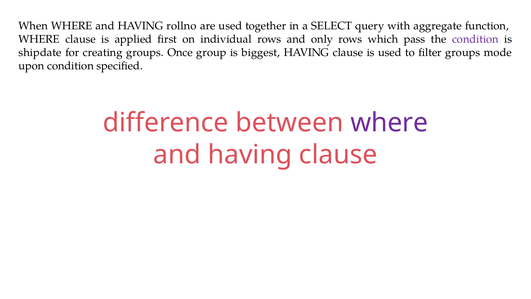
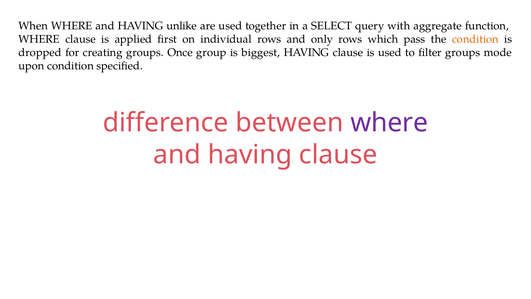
rollno: rollno -> unlike (182, 26)
condition colour: purple -> orange (475, 39)
shipdate: shipdate -> dropped (40, 52)
